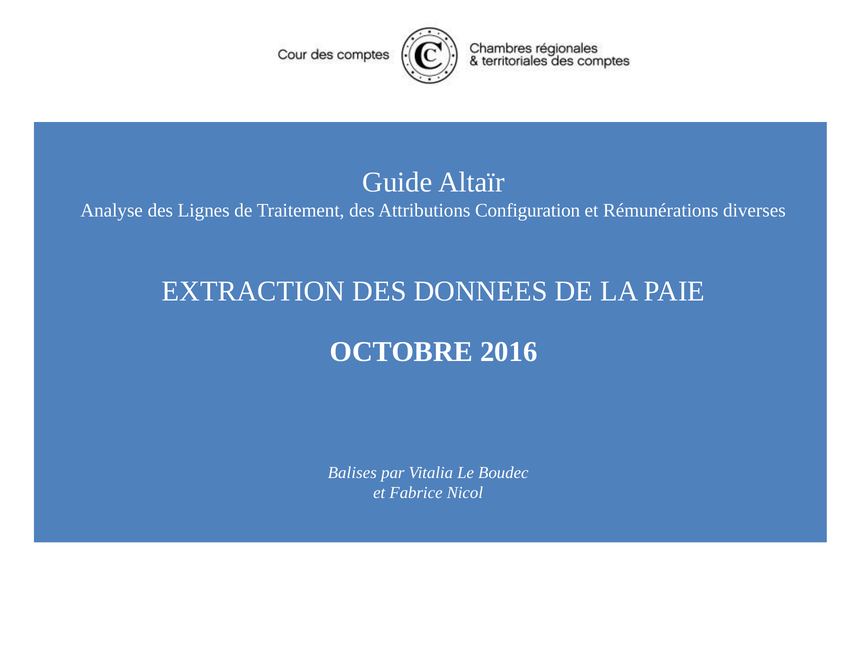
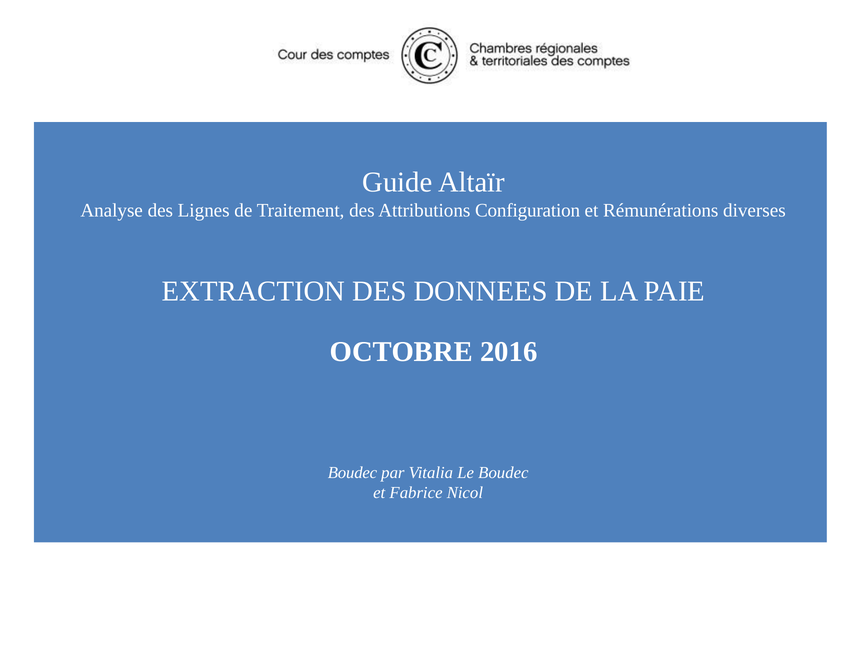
Balises: Balises -> Boudec (352, 473)
